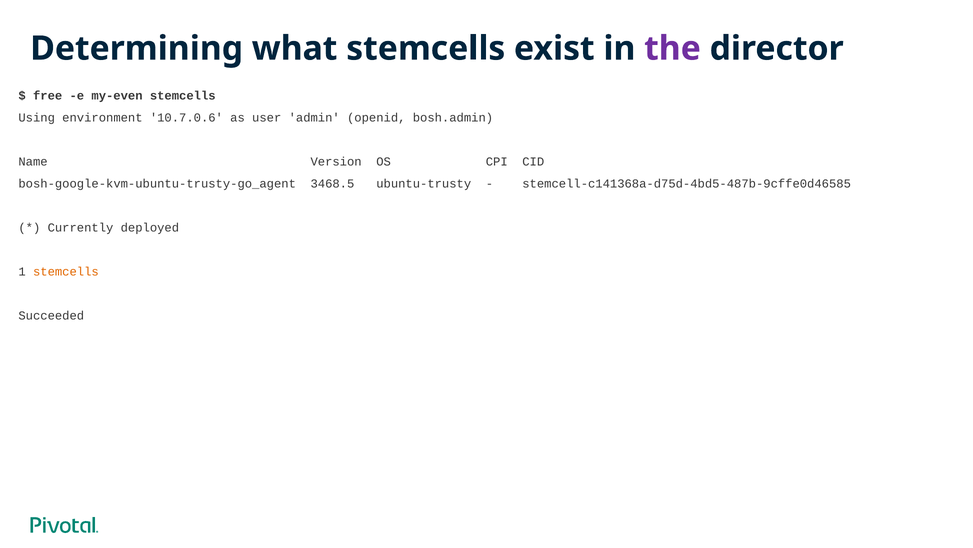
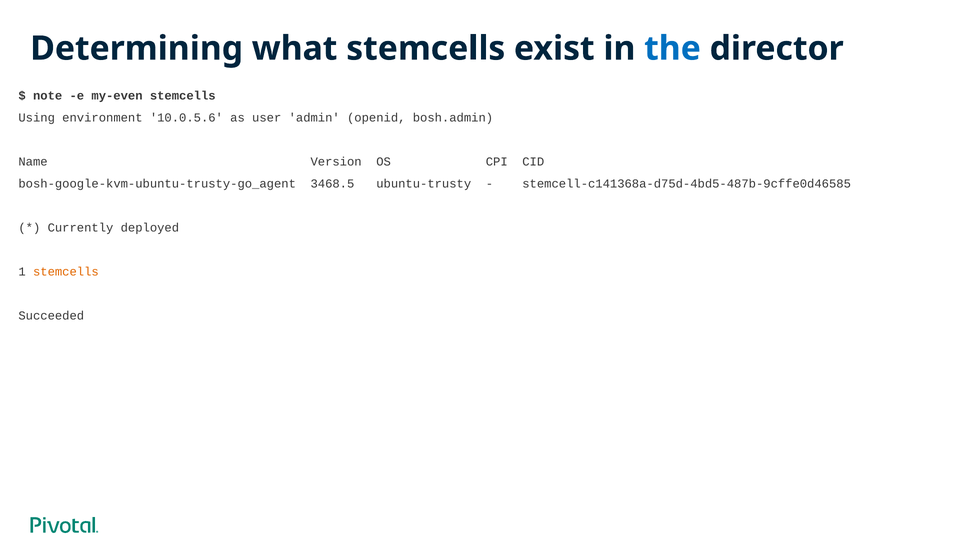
the colour: purple -> blue (672, 48)
free: free -> note (48, 96)
10.7.0.6: 10.7.0.6 -> 10.0.5.6 (186, 118)
